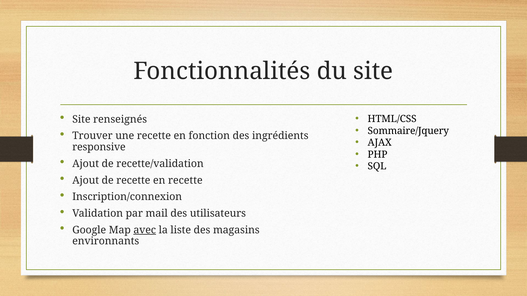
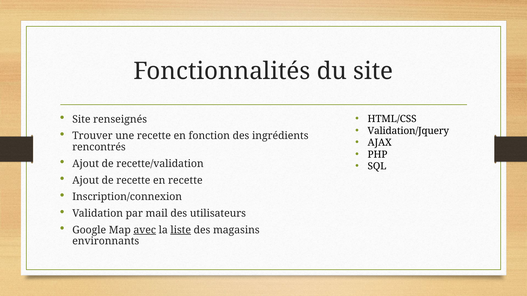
Sommaire/Jquery: Sommaire/Jquery -> Validation/Jquery (408, 131)
responsive: responsive -> rencontrés (99, 147)
liste underline: none -> present (181, 230)
